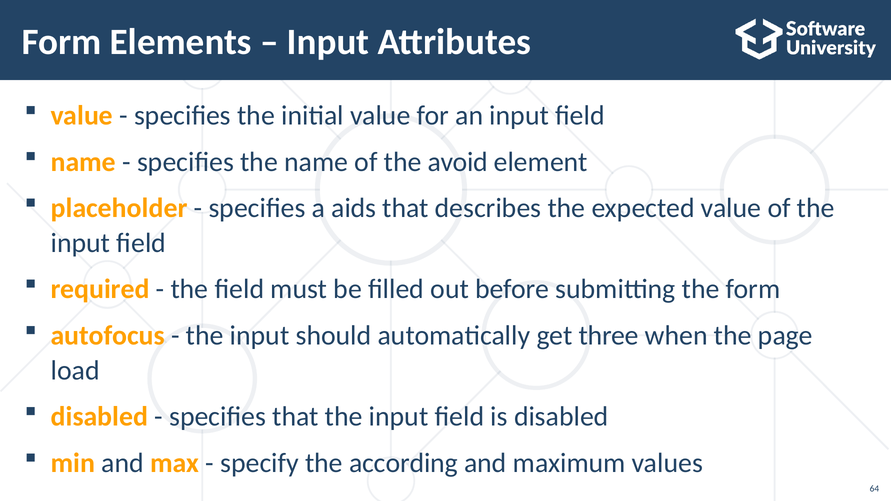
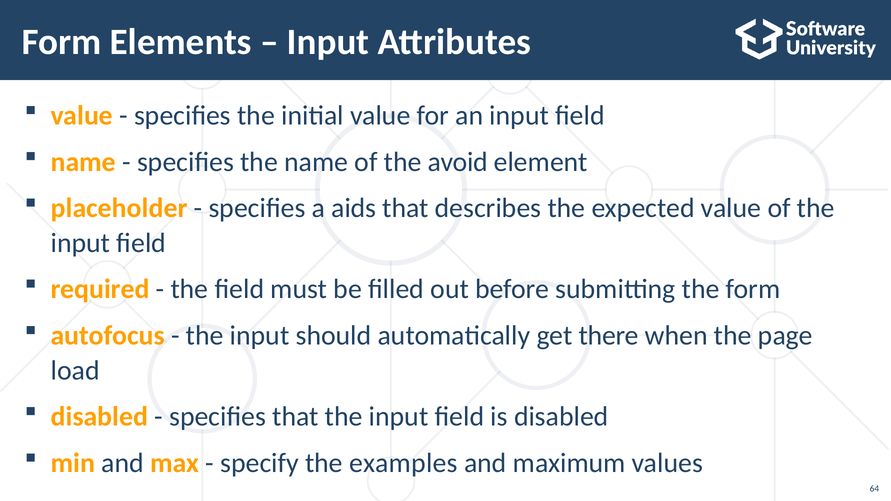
three: three -> there (609, 336)
according: according -> examples (403, 463)
